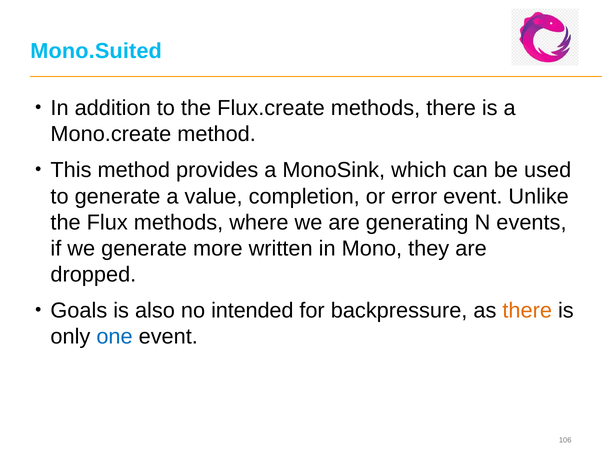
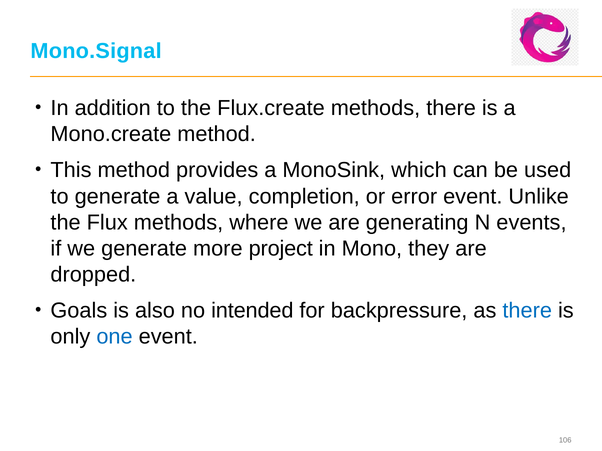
Mono.Suited: Mono.Suited -> Mono.Signal (96, 51)
written: written -> project (281, 249)
there colour: orange -> blue (527, 311)
